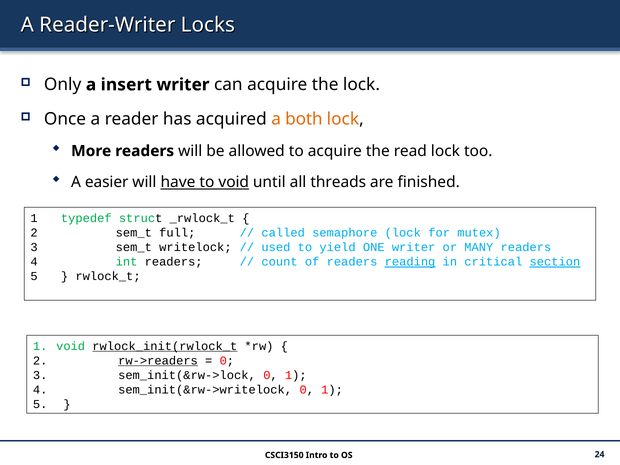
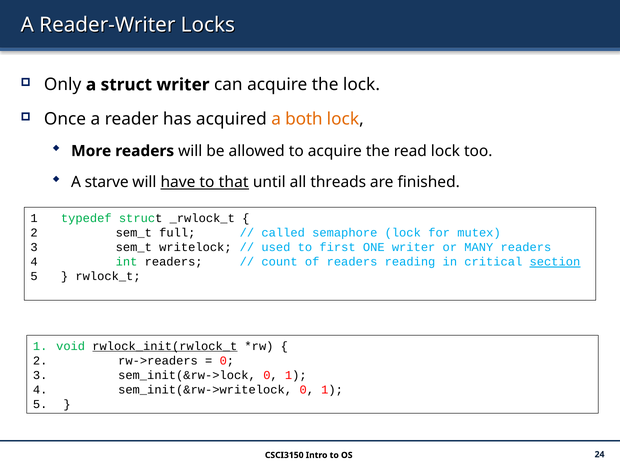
a insert: insert -> struct (126, 85)
easier: easier -> starve (107, 182)
to void: void -> that (234, 182)
yield: yield -> first (338, 247)
reading underline: present -> none (410, 262)
rw->readers underline: present -> none (158, 361)
